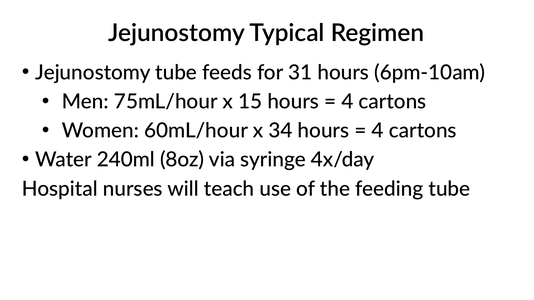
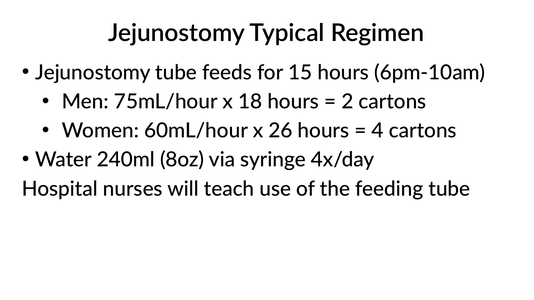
31: 31 -> 15 (300, 73)
15: 15 -> 18 (250, 102)
4: 4 -> 2 (347, 102)
34: 34 -> 26 (280, 131)
